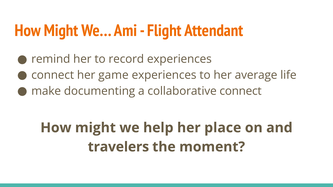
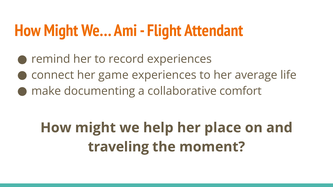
collaborative connect: connect -> comfort (241, 91)
travelers: travelers -> traveling (118, 147)
